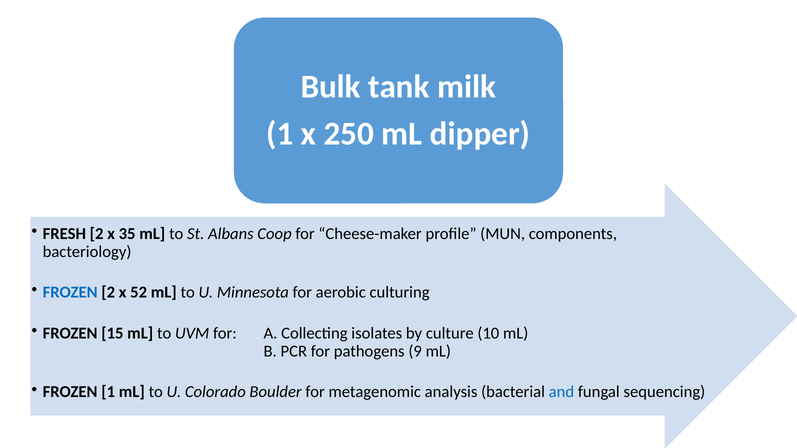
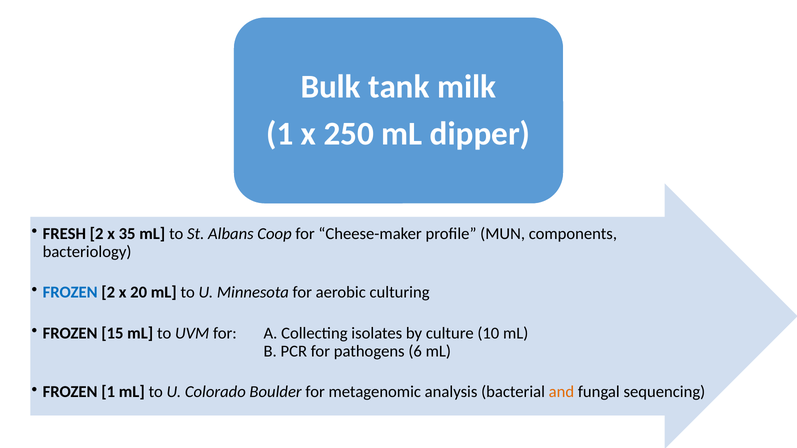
52: 52 -> 20 (139, 293)
9: 9 -> 6 (415, 351)
and colour: blue -> orange (561, 392)
